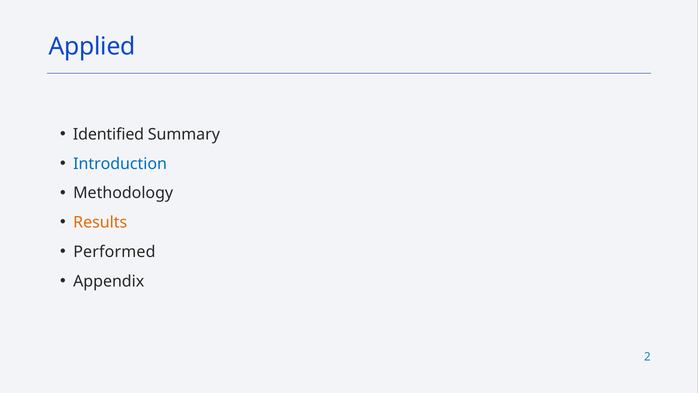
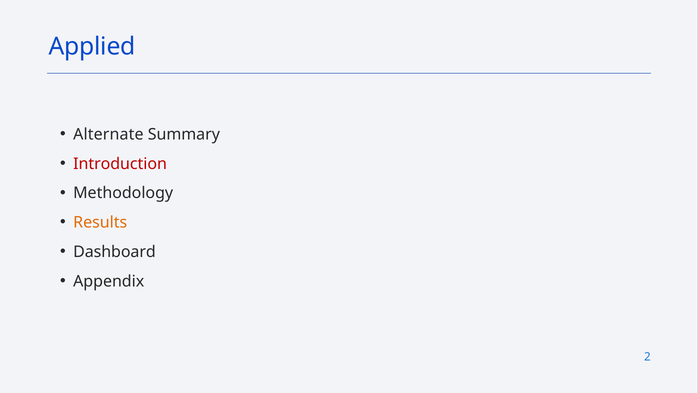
Identified: Identified -> Alternate (108, 134)
Introduction colour: blue -> red (120, 164)
Performed: Performed -> Dashboard (114, 252)
